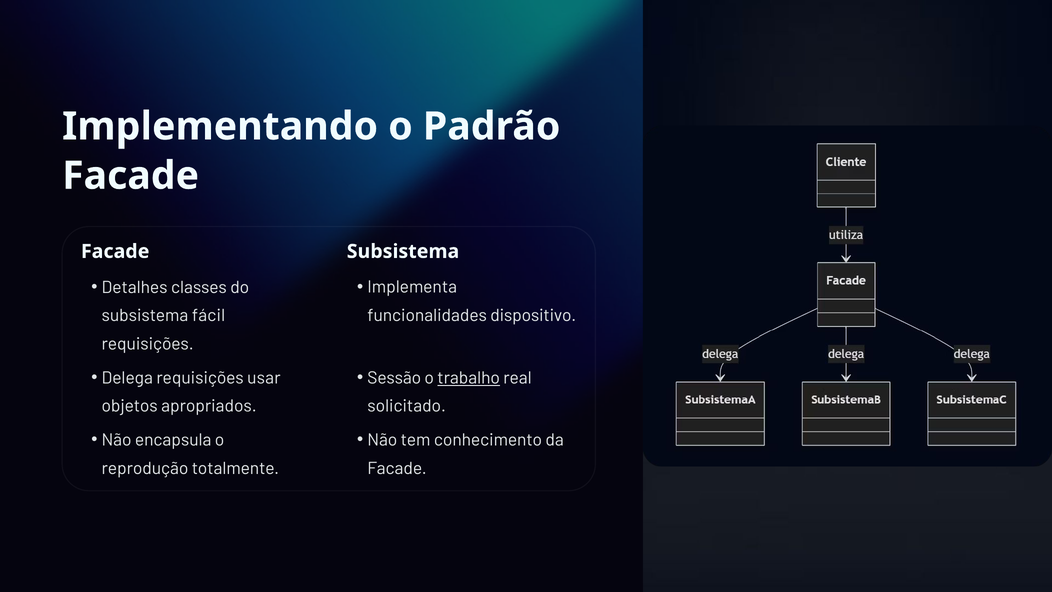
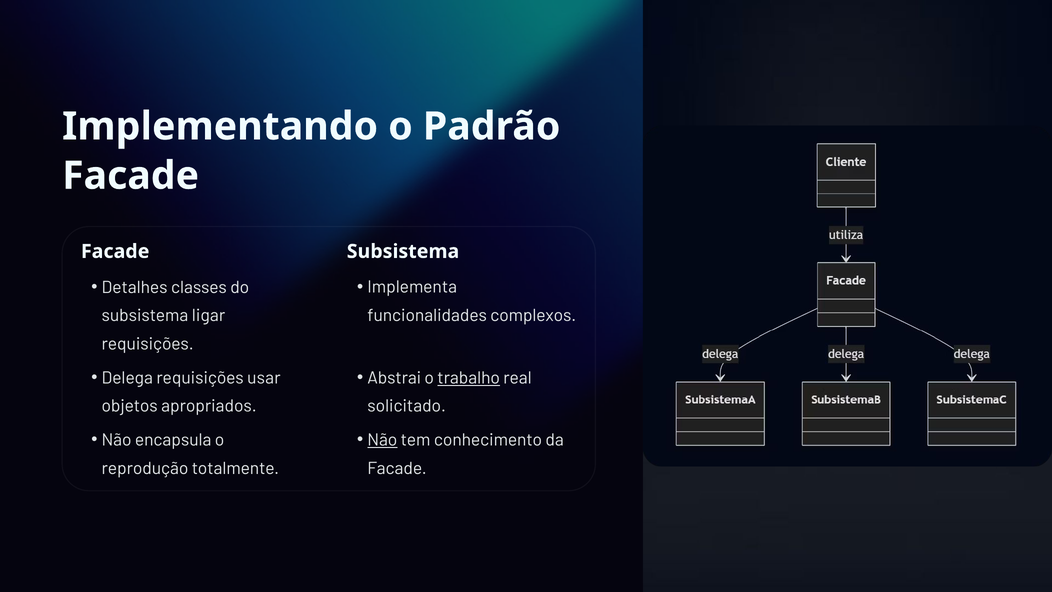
dispositivo: dispositivo -> complexos (533, 315)
fácil: fácil -> ligar (209, 315)
Sessão: Sessão -> Abstrai (394, 378)
Não underline: none -> present (382, 440)
